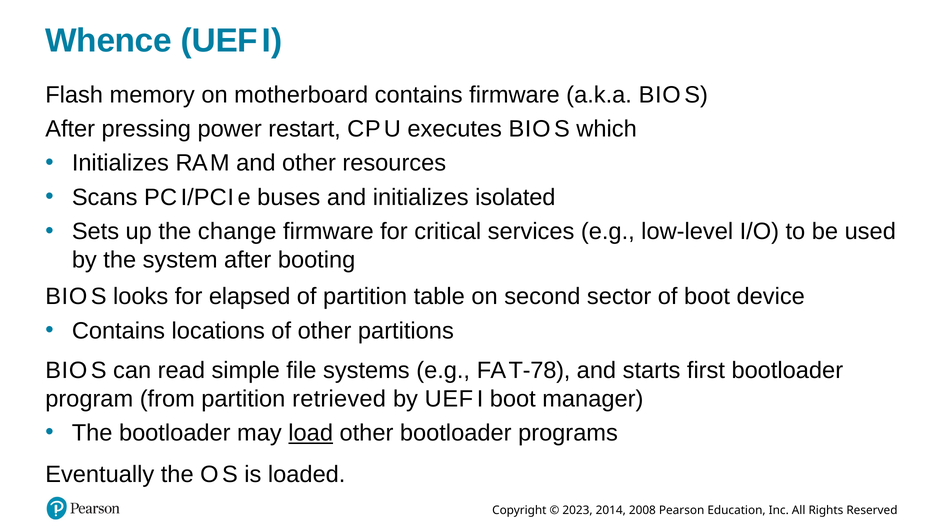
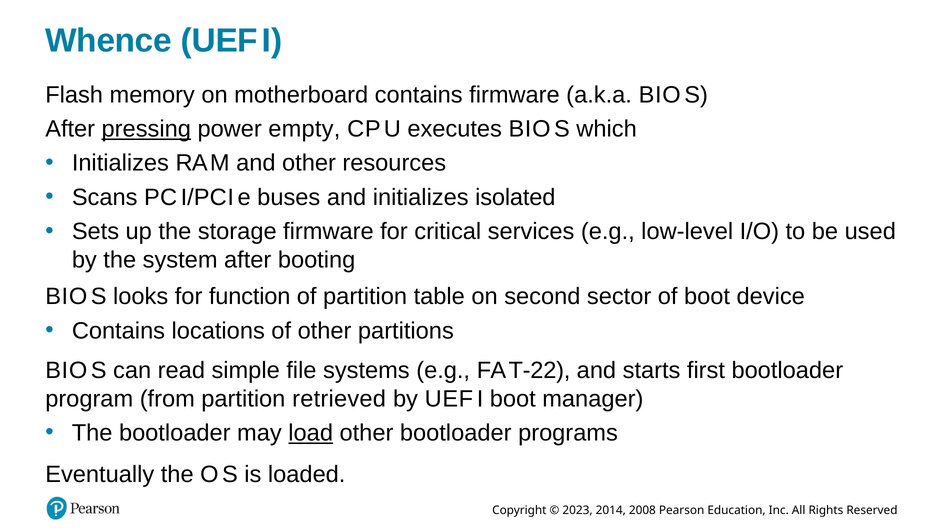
pressing underline: none -> present (146, 129)
restart: restart -> empty (304, 129)
change: change -> storage (237, 232)
elapsed: elapsed -> function (250, 297)
T-78: T-78 -> T-22 (539, 371)
